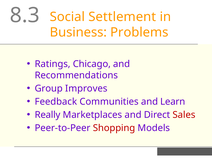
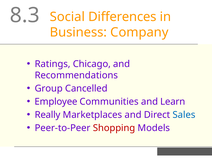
Settlement: Settlement -> Differences (122, 17)
Problems: Problems -> Company (139, 32)
Improves: Improves -> Cancelled (86, 88)
Feedback: Feedback -> Employee (56, 102)
Sales colour: red -> blue (184, 115)
